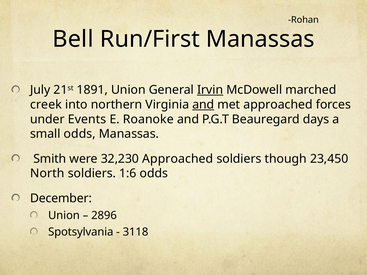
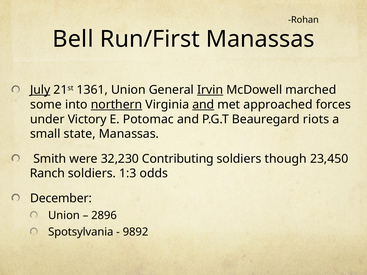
July underline: none -> present (40, 90)
1891: 1891 -> 1361 (92, 90)
creek: creek -> some (46, 105)
northern underline: none -> present (117, 105)
Events: Events -> Victory (87, 119)
Roanoke: Roanoke -> Potomac (148, 119)
days: days -> riots (316, 119)
small odds: odds -> state (80, 134)
32,230 Approached: Approached -> Contributing (178, 159)
North: North -> Ranch (47, 174)
1:6: 1:6 -> 1:3 (128, 174)
3118: 3118 -> 9892 (135, 232)
